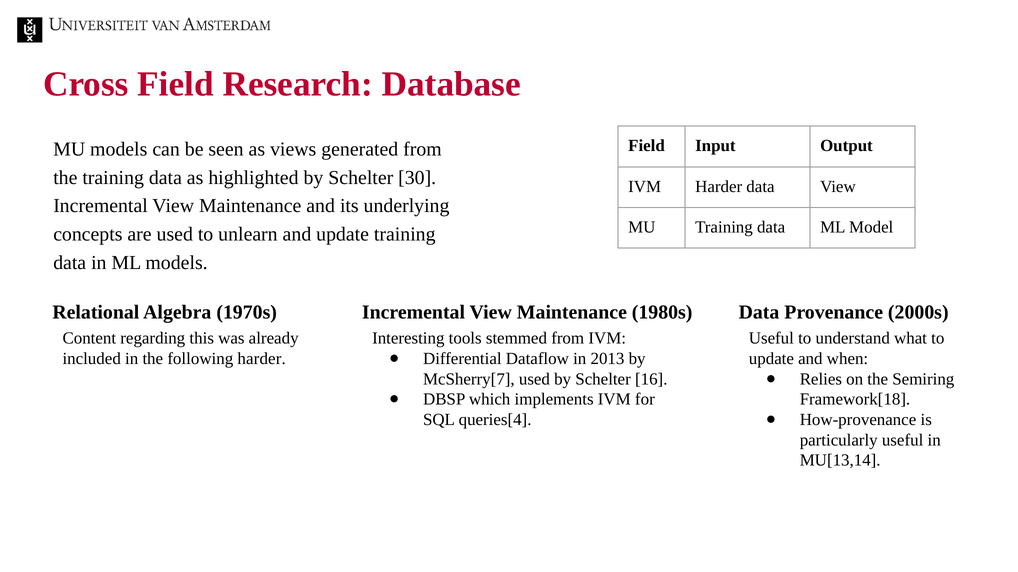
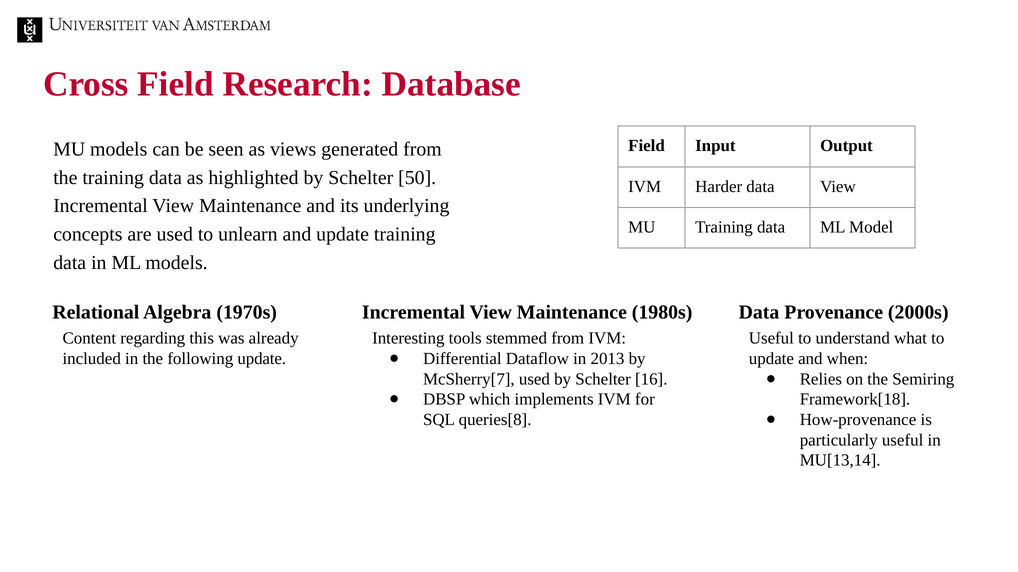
30: 30 -> 50 (417, 178)
following harder: harder -> update (262, 359)
queries[4: queries[4 -> queries[8 (495, 420)
